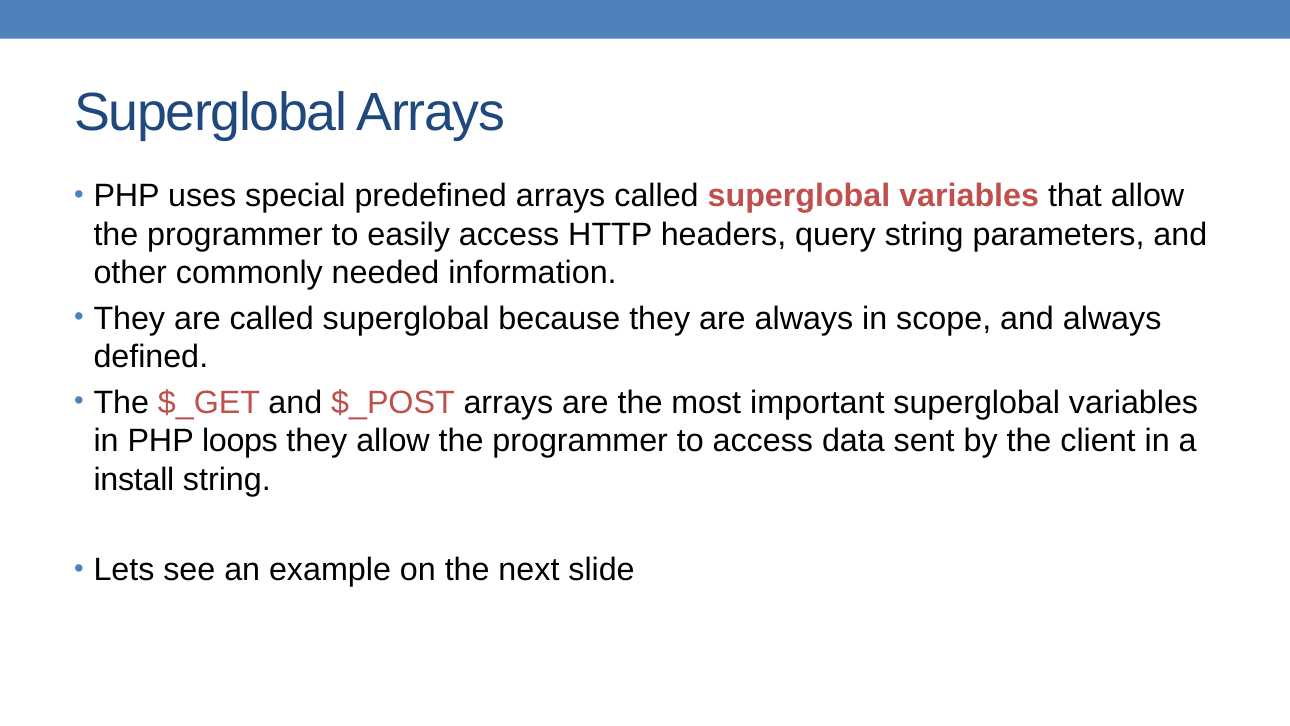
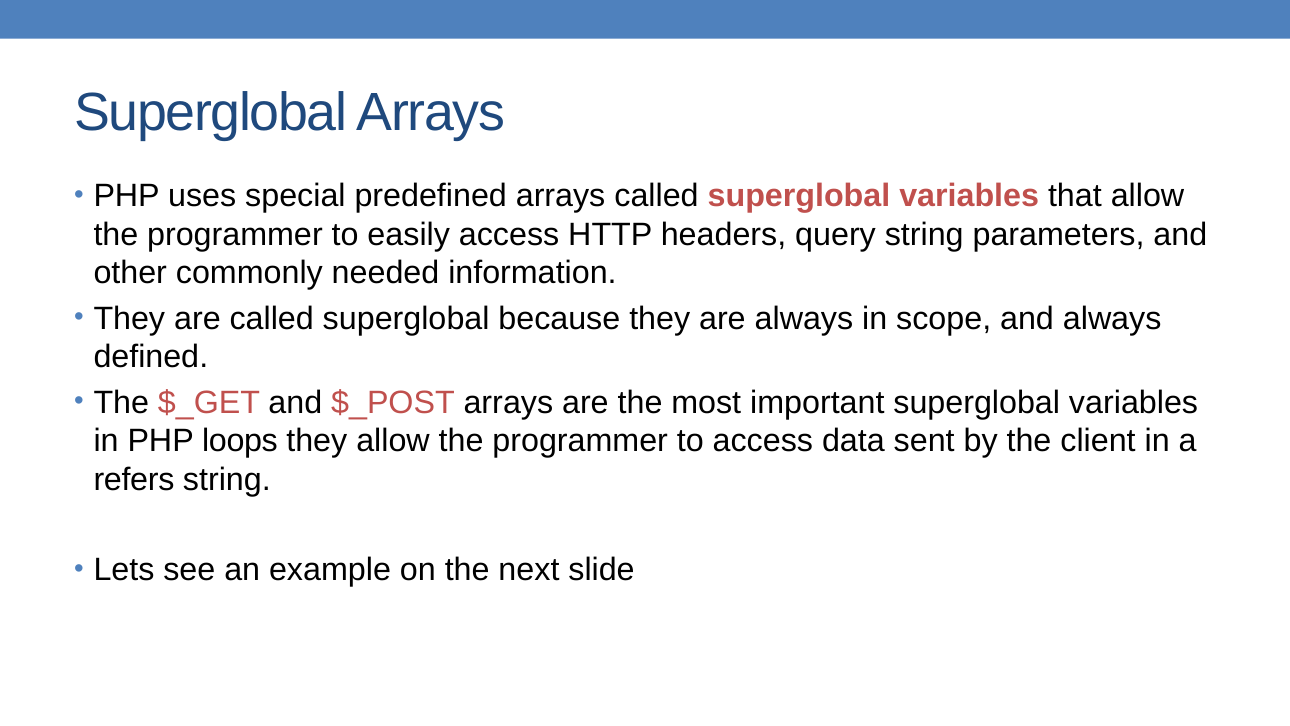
install: install -> refers (134, 480)
